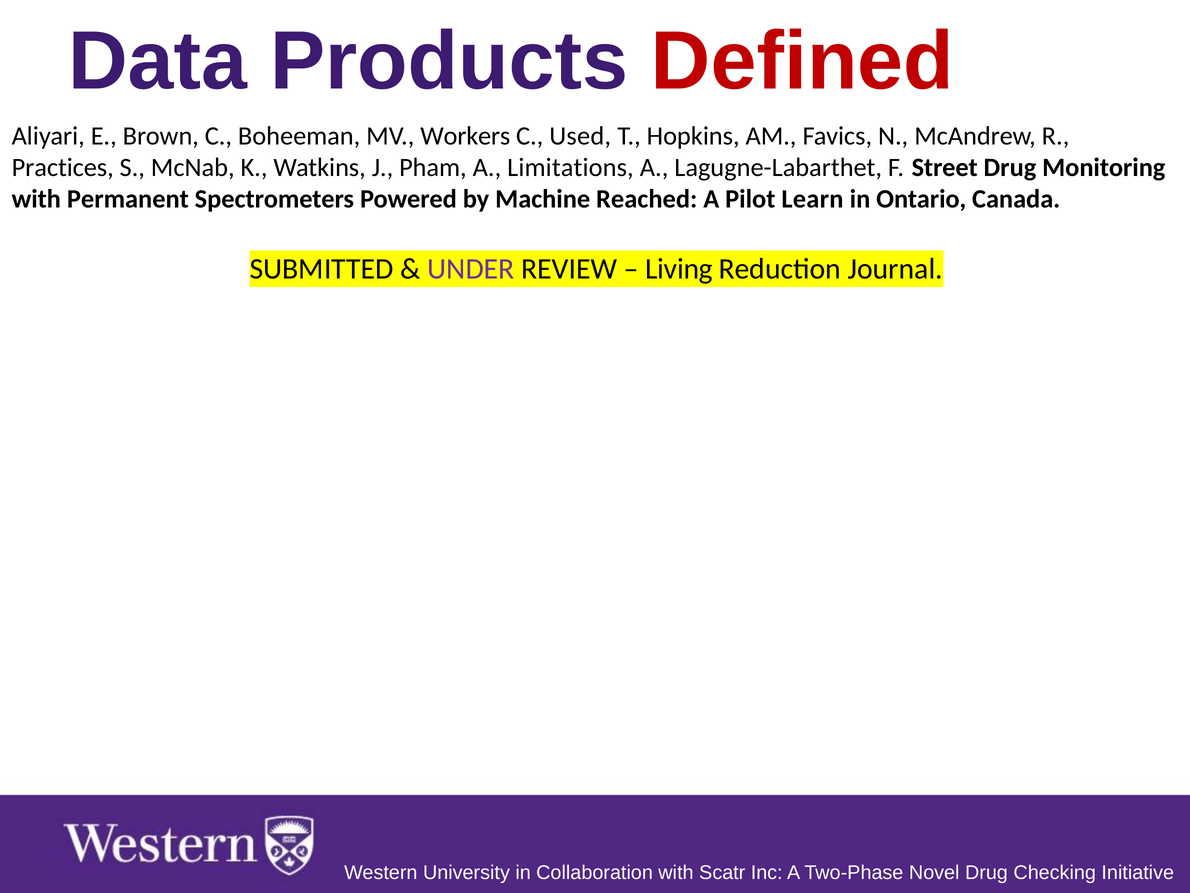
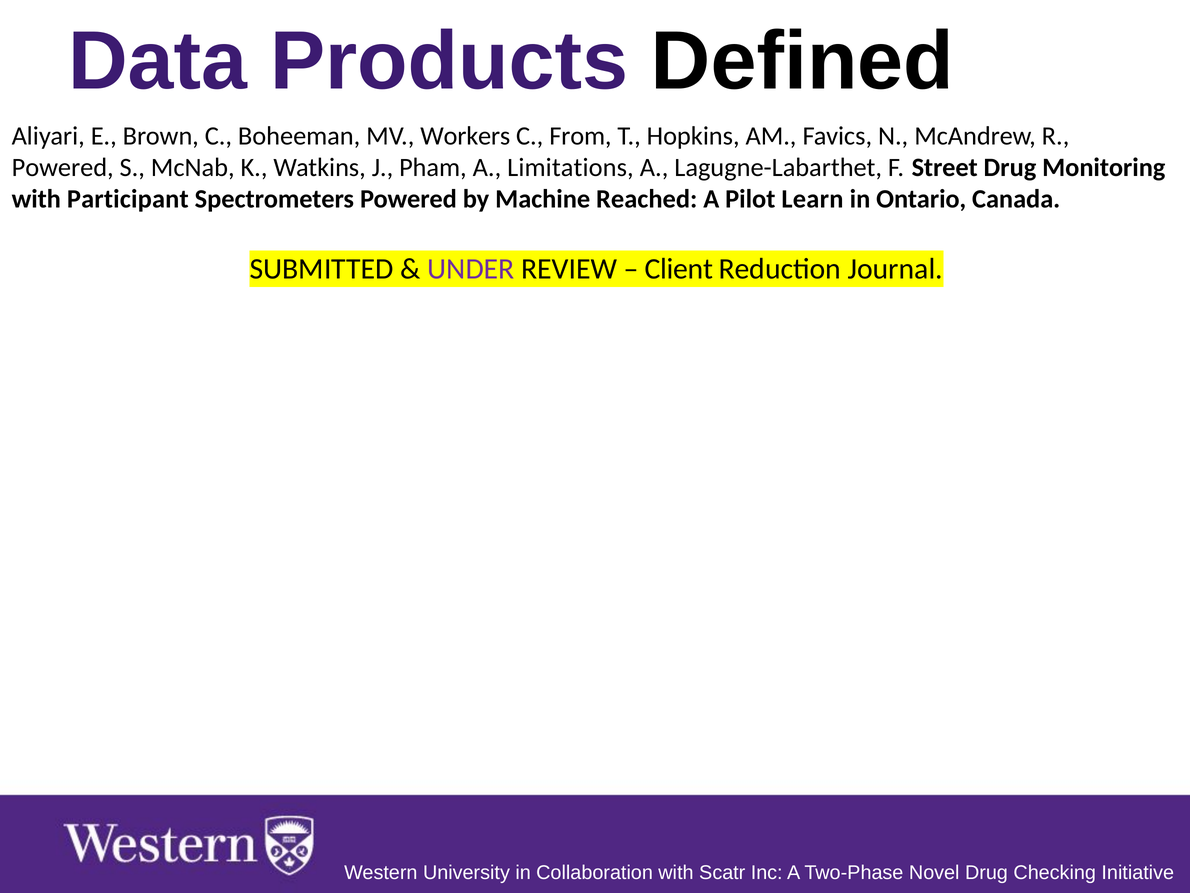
Defined colour: red -> black (802, 61)
Used: Used -> From (580, 136)
Practices: Practices -> Powered (63, 167)
Permanent: Permanent -> Participant (128, 199)
Living: Living -> Client (679, 269)
